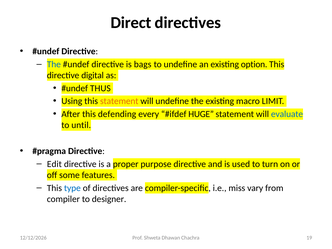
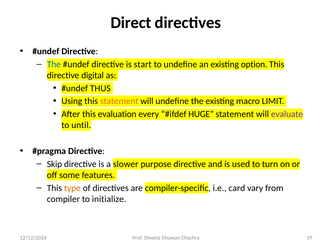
bags: bags -> start (143, 64)
defending: defending -> evaluation (117, 114)
evaluate colour: blue -> purple (287, 114)
Edit: Edit -> Skip (54, 164)
proper: proper -> slower (126, 164)
type colour: blue -> orange (72, 188)
miss: miss -> card (237, 188)
designer: designer -> initialize (109, 199)
